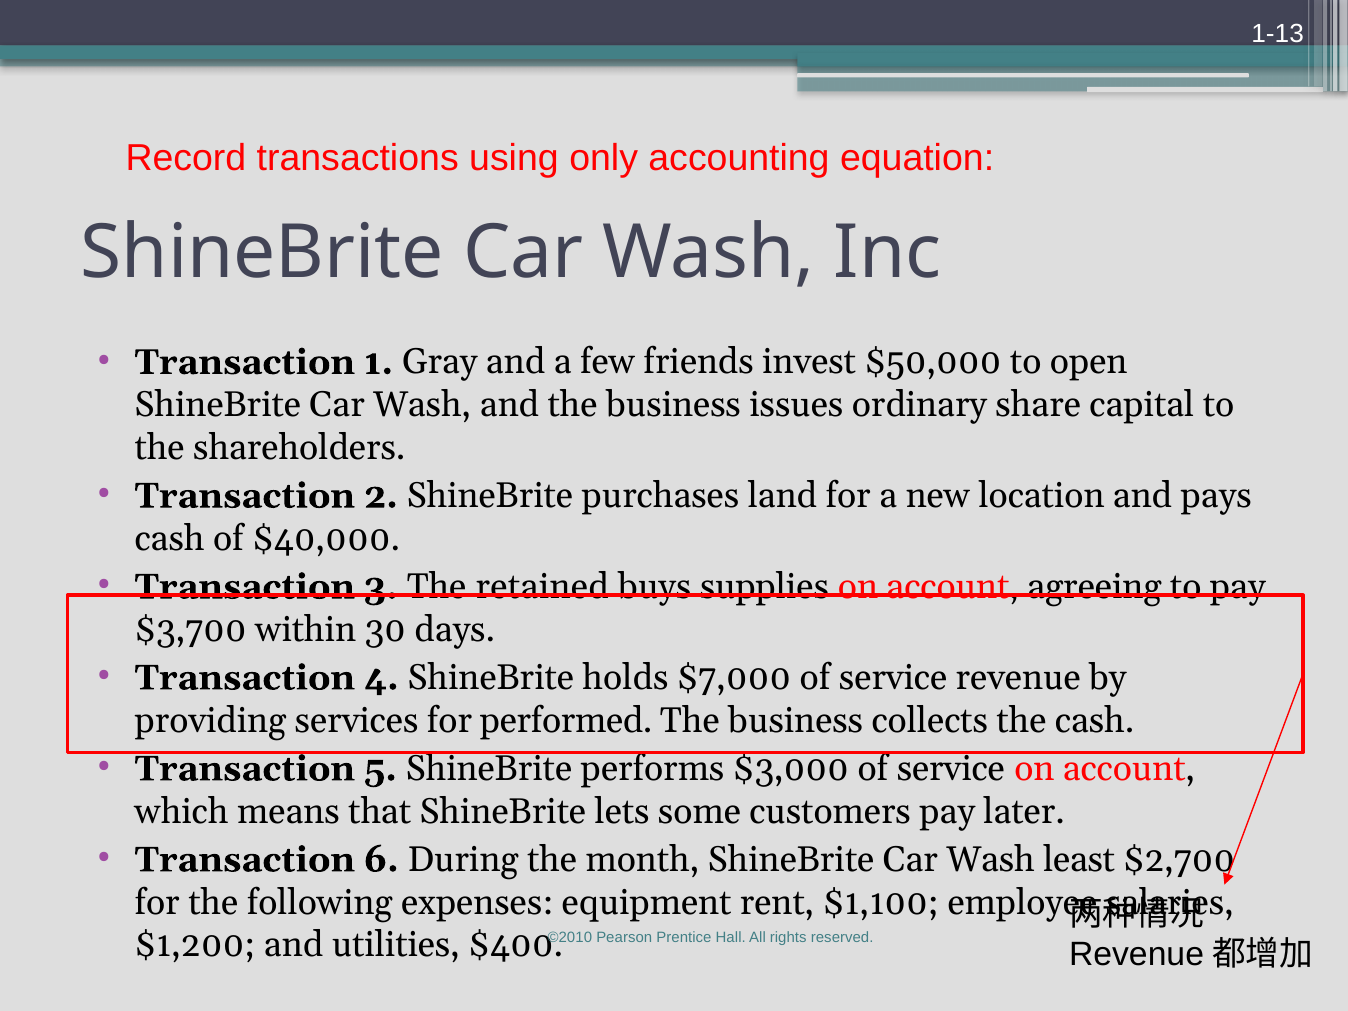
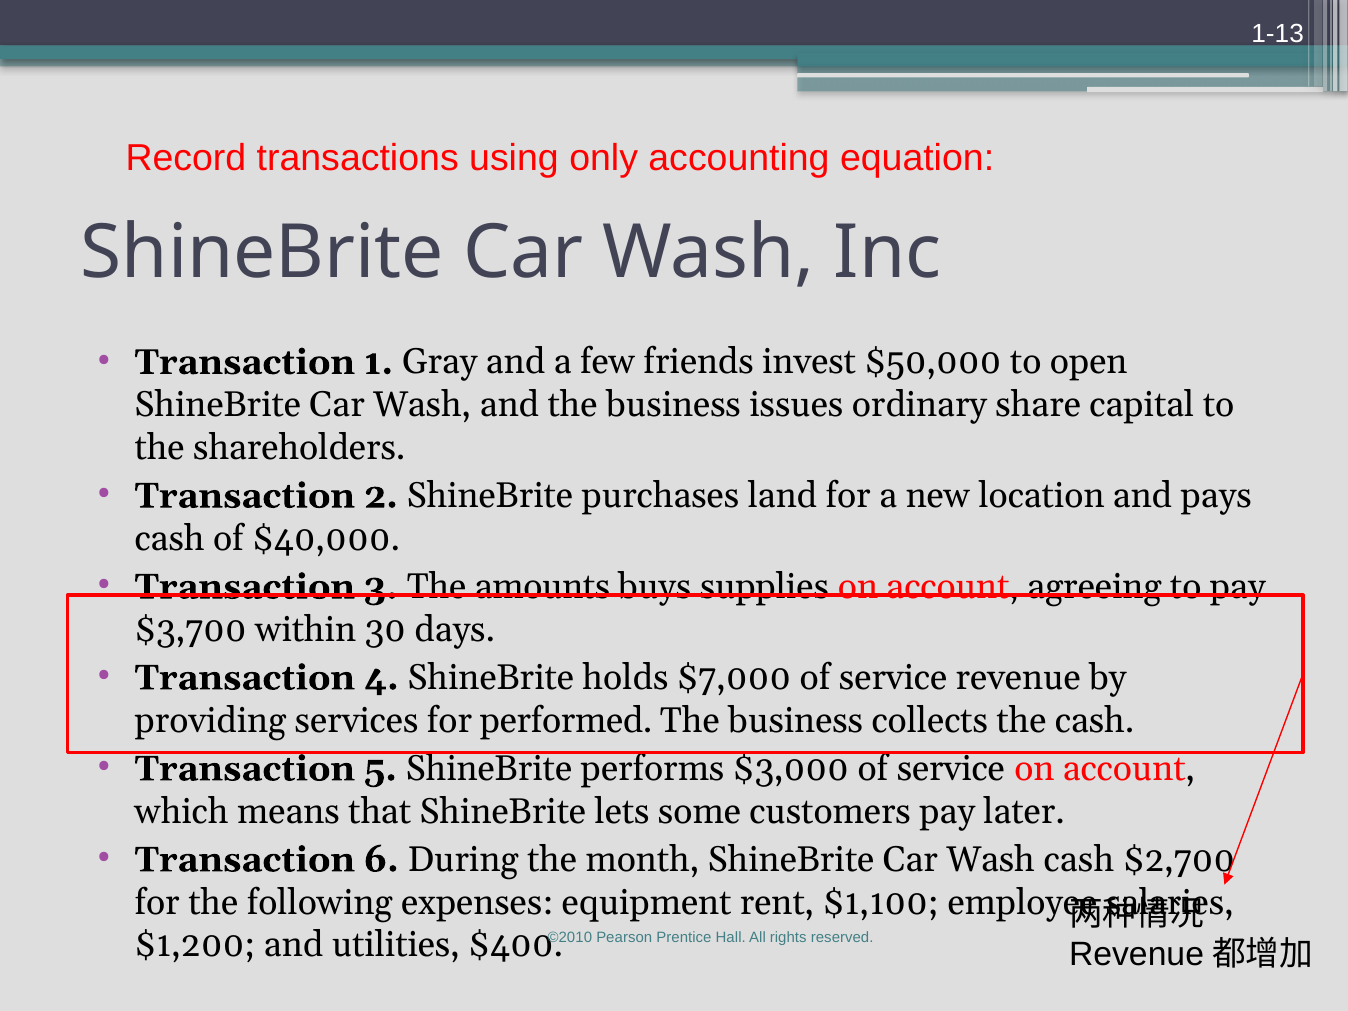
retained: retained -> amounts (543, 587)
Wash least: least -> cash (1079, 860)
